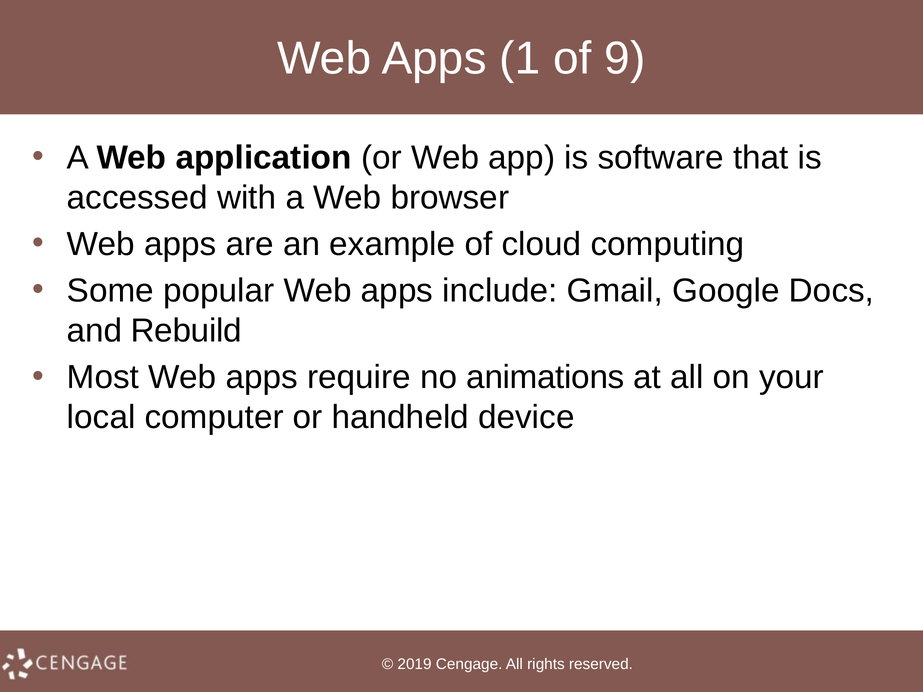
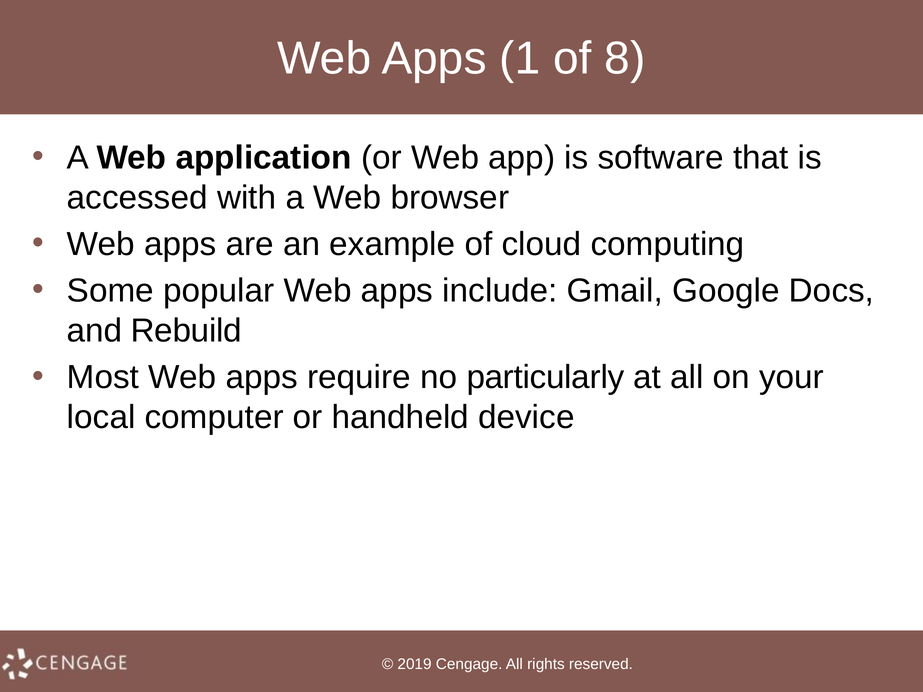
9: 9 -> 8 (625, 58)
animations: animations -> particularly (545, 377)
